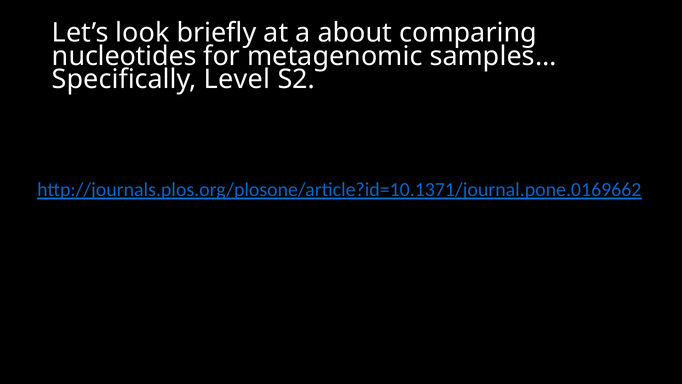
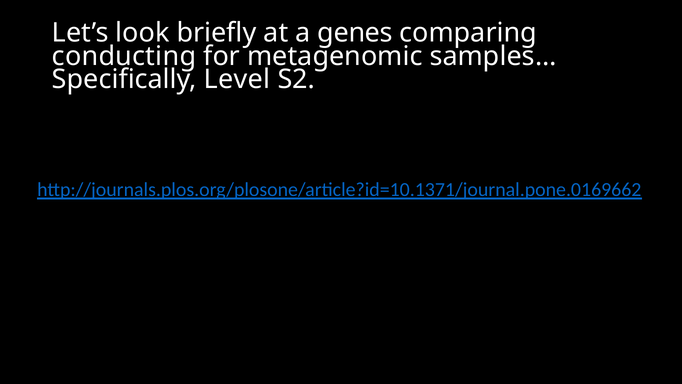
about: about -> genes (355, 33)
nucleotides: nucleotides -> conducting (124, 56)
